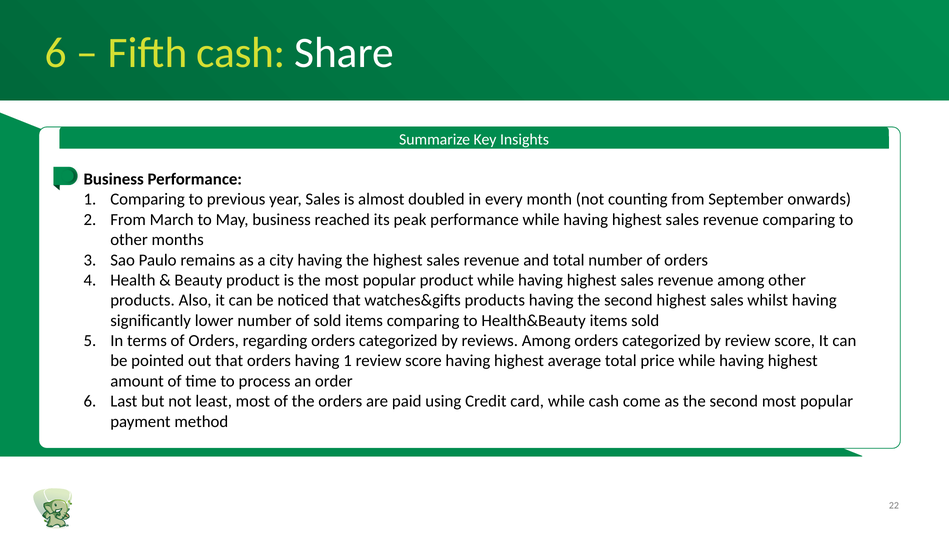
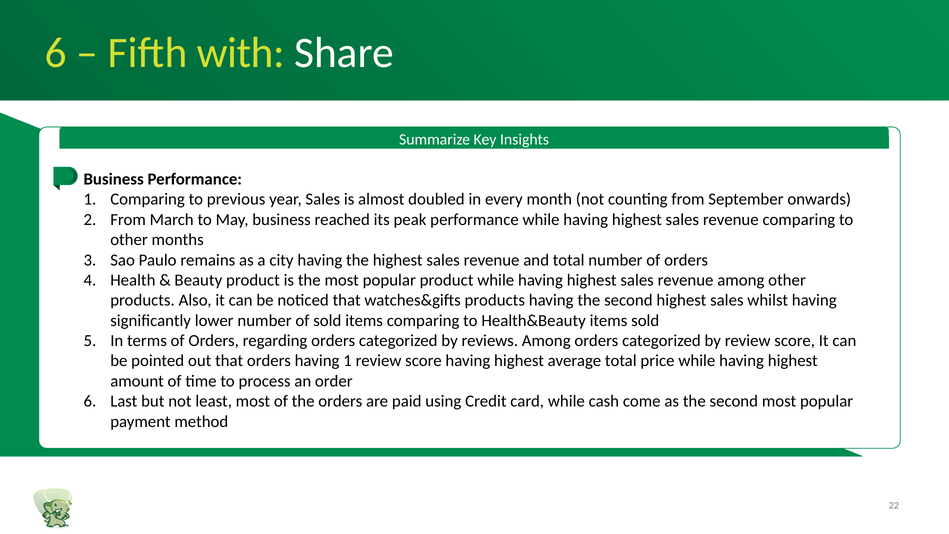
Fifth cash: cash -> with (241, 53)
